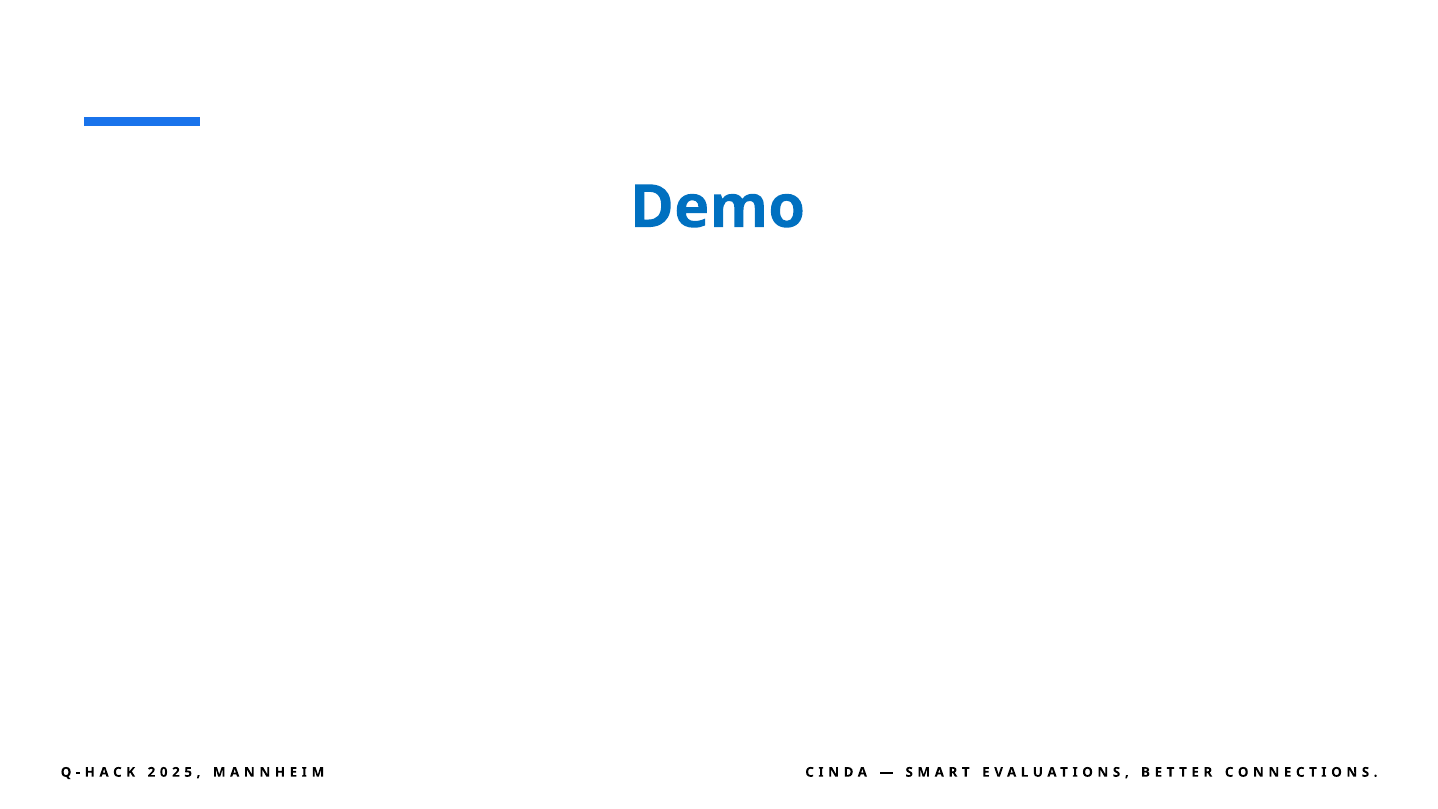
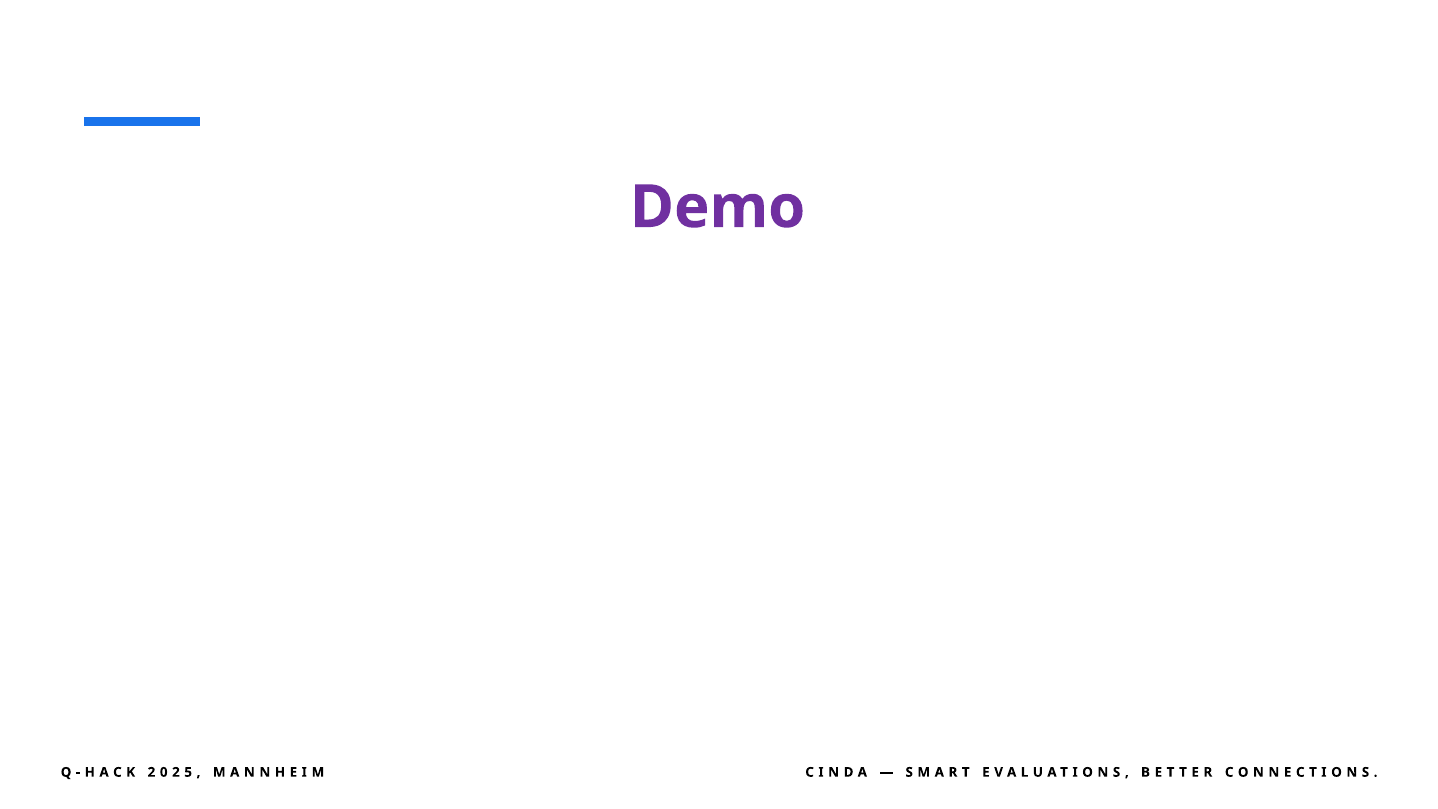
Demo colour: blue -> purple (718, 207)
